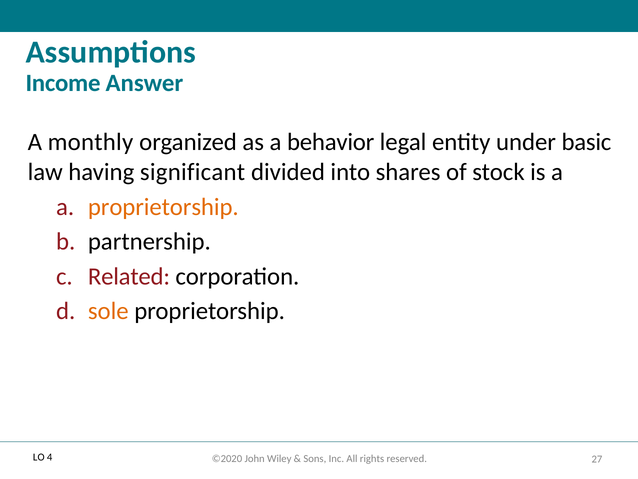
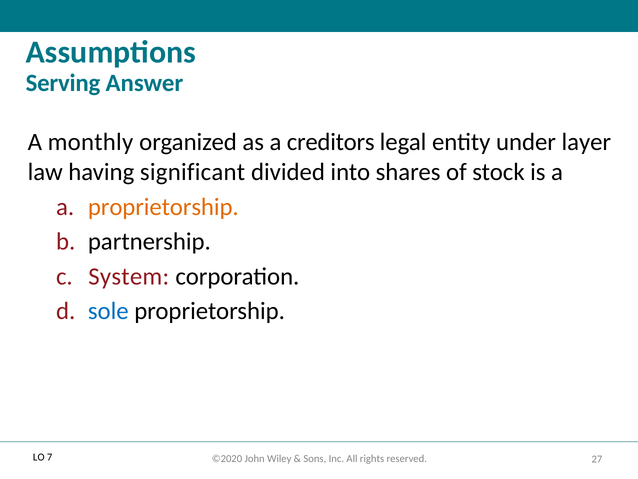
Income: Income -> Serving (63, 83)
behavior: behavior -> creditors (331, 142)
basic: basic -> layer (586, 142)
Related: Related -> System (129, 276)
sole colour: orange -> blue (108, 311)
4: 4 -> 7 (50, 457)
